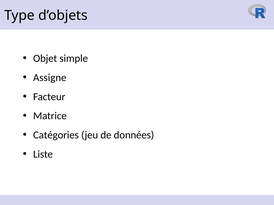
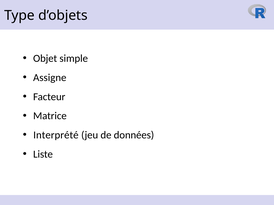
Catégories: Catégories -> Interprété (56, 135)
